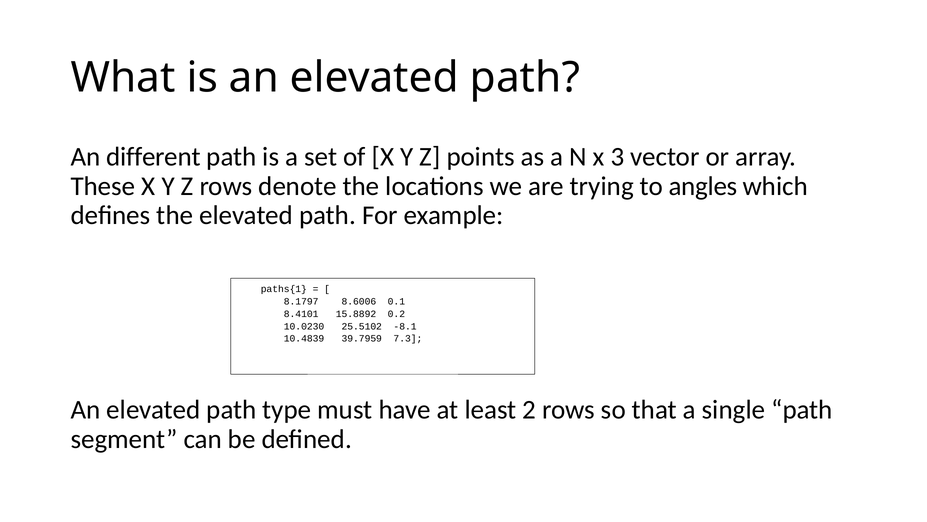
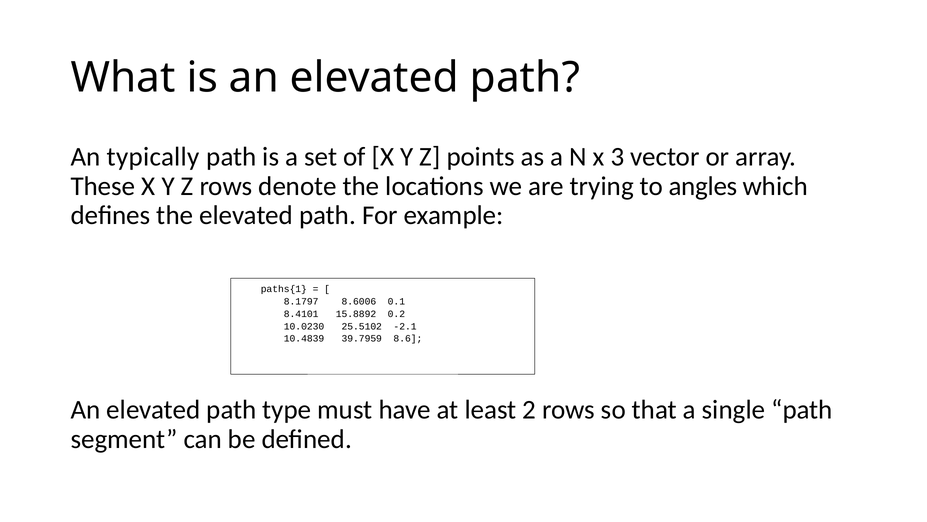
different: different -> typically (153, 157)
-8.1: -8.1 -> -2.1 (405, 326)
7.3: 7.3 -> 8.6 (408, 338)
